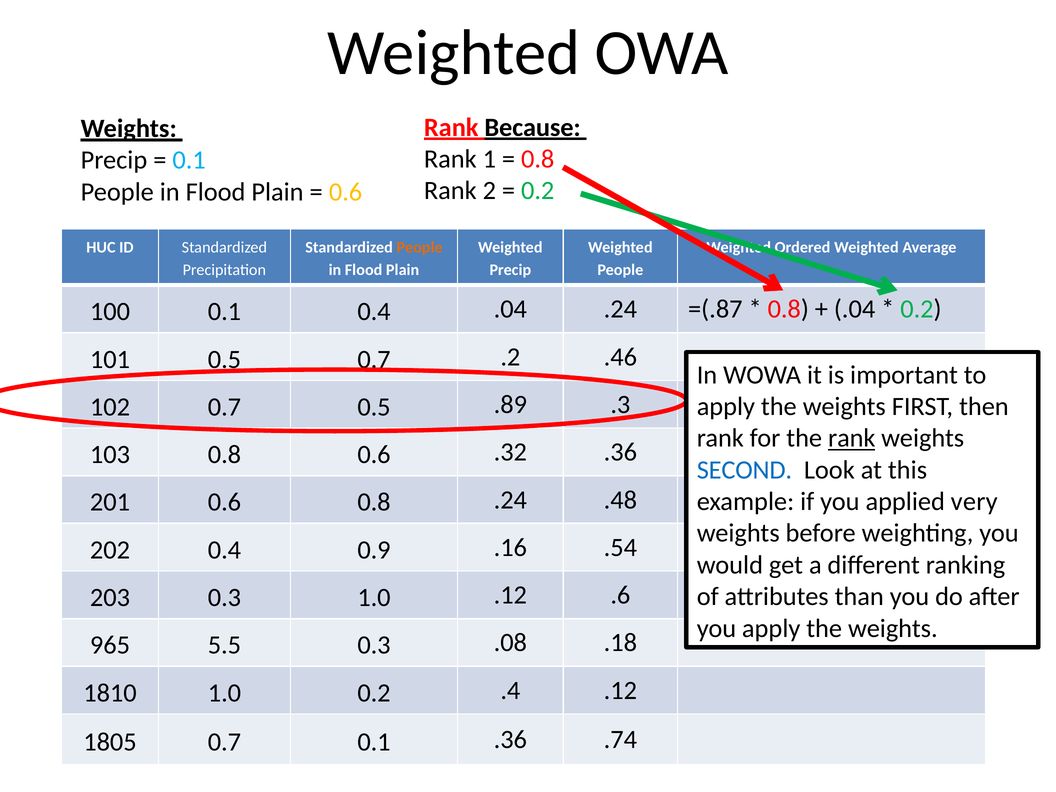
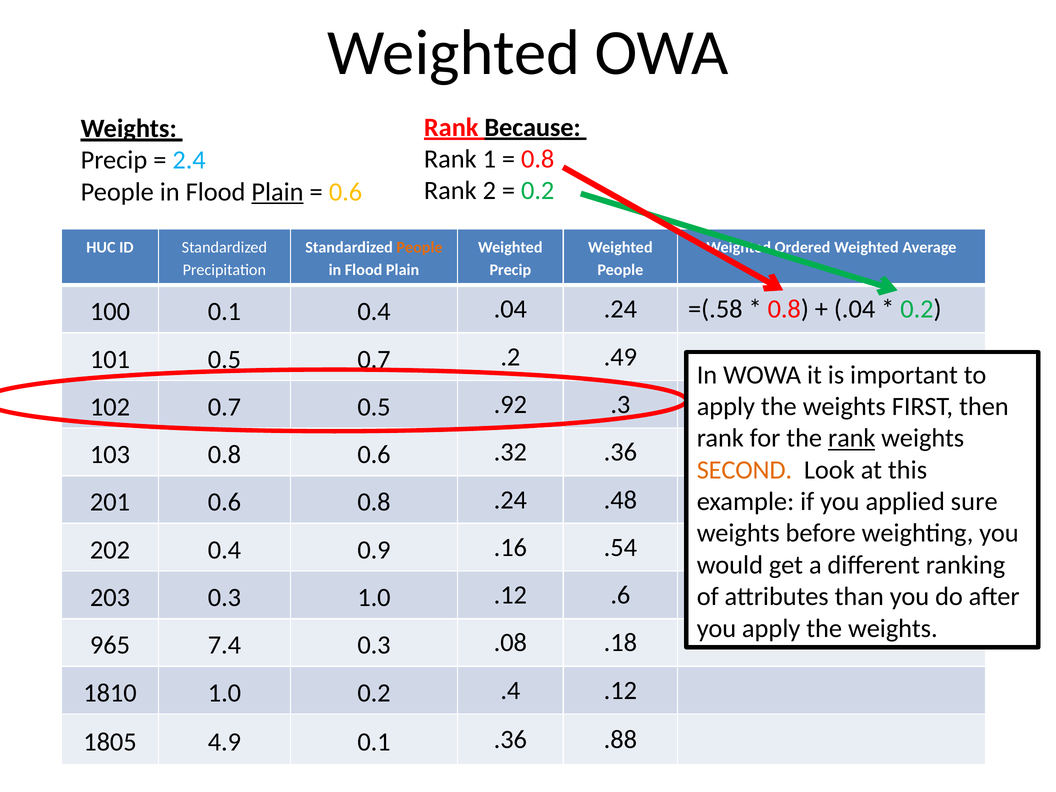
0.1: 0.1 -> 2.4 (189, 160)
Plain underline: none -> present (278, 192)
=(.87: =(.87 -> =(.58 (715, 309)
.46: .46 -> .49 (620, 357)
.89: .89 -> .92 (510, 405)
SECOND colour: blue -> orange (744, 470)
very: very -> sure (974, 502)
5.5: 5.5 -> 7.4 (224, 645)
1805 0.7: 0.7 -> 4.9 (224, 742)
.74: .74 -> .88 (620, 740)
